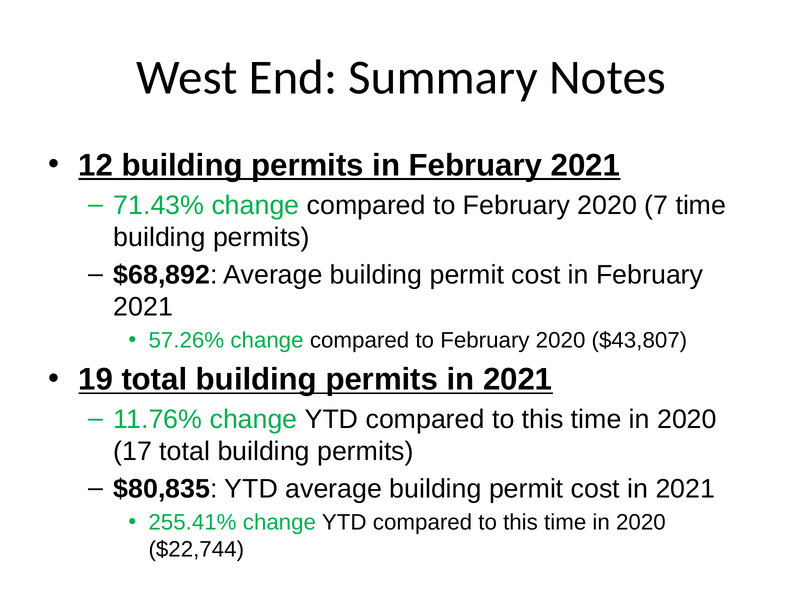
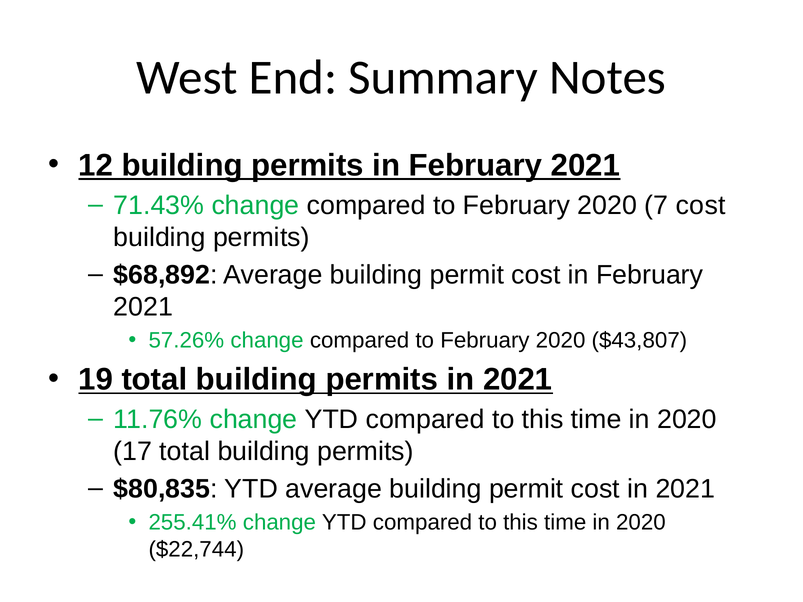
7 time: time -> cost (701, 205)
